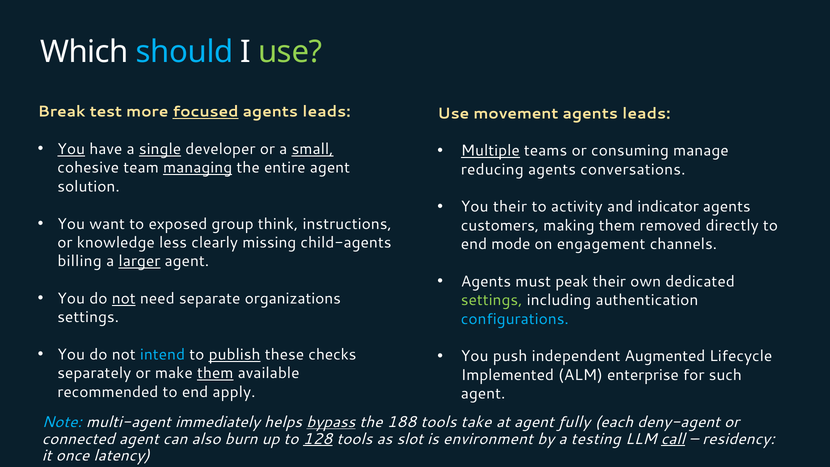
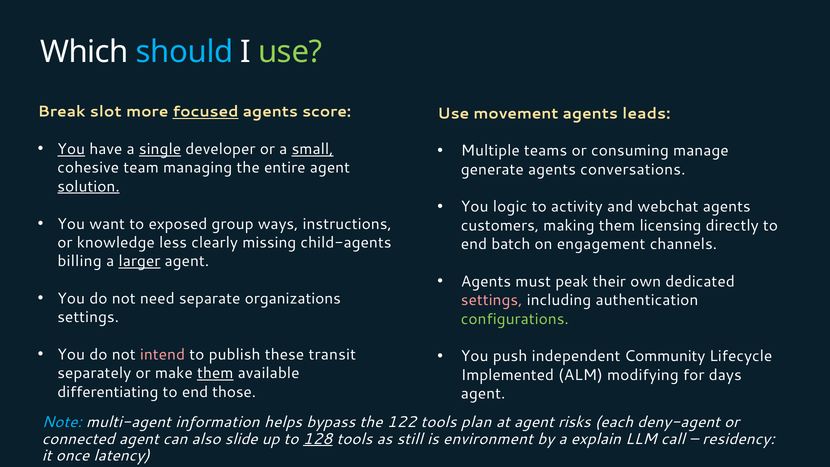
test: test -> slot (106, 112)
leads: leads -> score (327, 112)
Multiple underline: present -> none (490, 151)
managing underline: present -> none (198, 168)
reducing: reducing -> generate (492, 169)
solution underline: none -> present (89, 186)
You their: their -> logic (510, 207)
indicator: indicator -> webchat (668, 207)
think: think -> ways (278, 224)
removed: removed -> licensing (670, 225)
mode: mode -> batch (511, 244)
not underline: present -> none (124, 299)
settings colour: light green -> pink (492, 300)
configurations colour: light blue -> light green (515, 319)
intend colour: light blue -> pink (162, 355)
publish underline: present -> none (235, 355)
checks: checks -> transit (332, 355)
Augmented: Augmented -> Community (665, 356)
enterprise: enterprise -> modifying (643, 375)
such: such -> days (725, 375)
recommended: recommended -> differentiating (108, 392)
apply: apply -> those (234, 392)
immediately: immediately -> information (217, 422)
bypass underline: present -> none (331, 422)
188: 188 -> 122 (402, 422)
take: take -> plan (476, 422)
fully: fully -> risks (574, 422)
burn: burn -> slide (241, 439)
slot: slot -> still (410, 439)
testing: testing -> explain (596, 439)
call underline: present -> none (673, 439)
